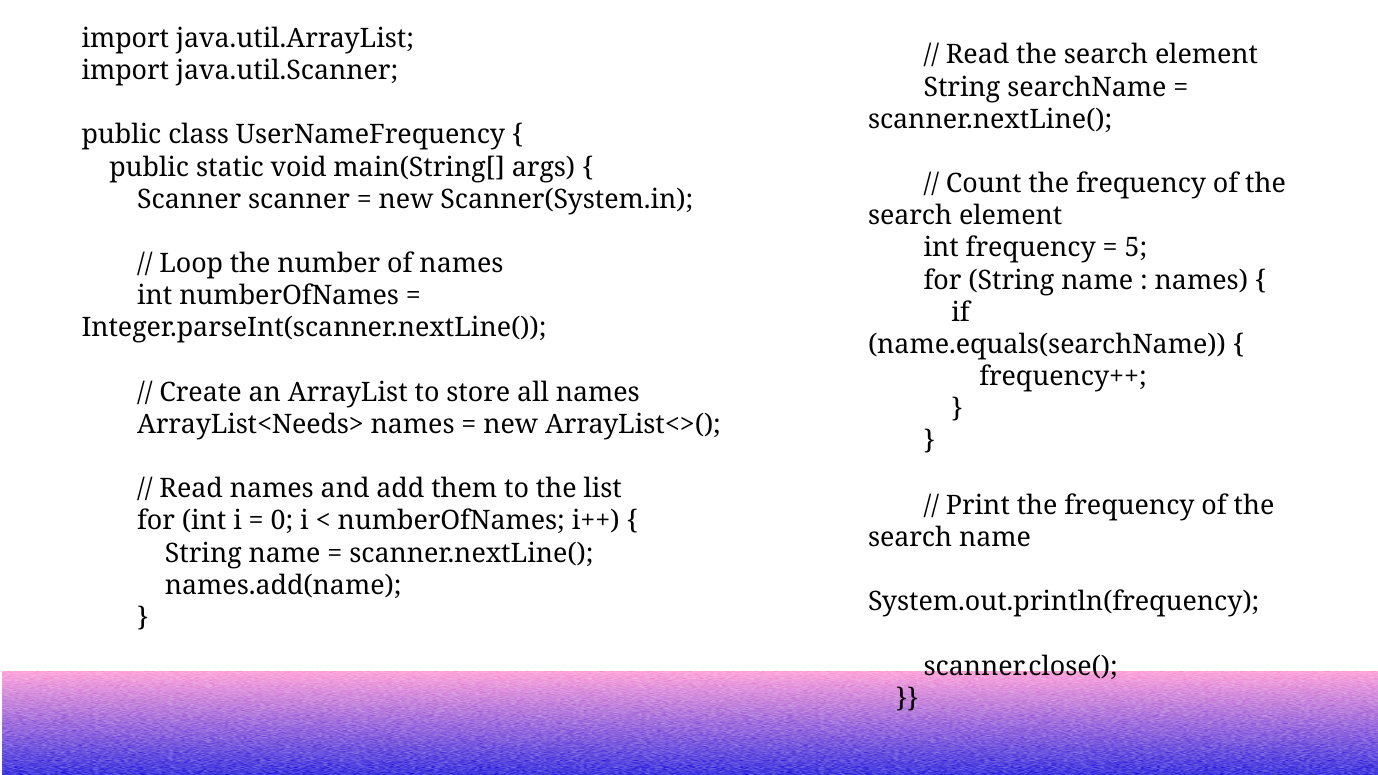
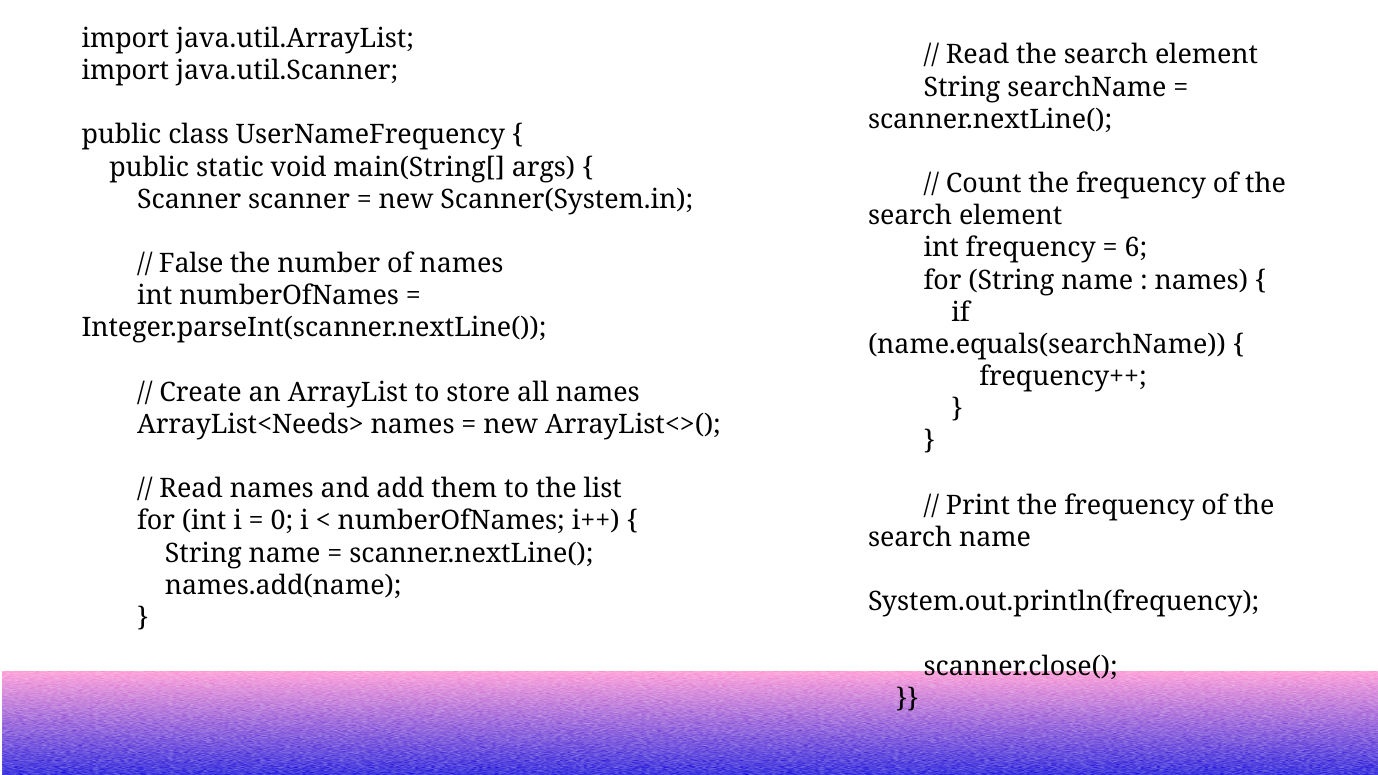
5: 5 -> 6 (1136, 248)
Loop: Loop -> False (191, 264)
